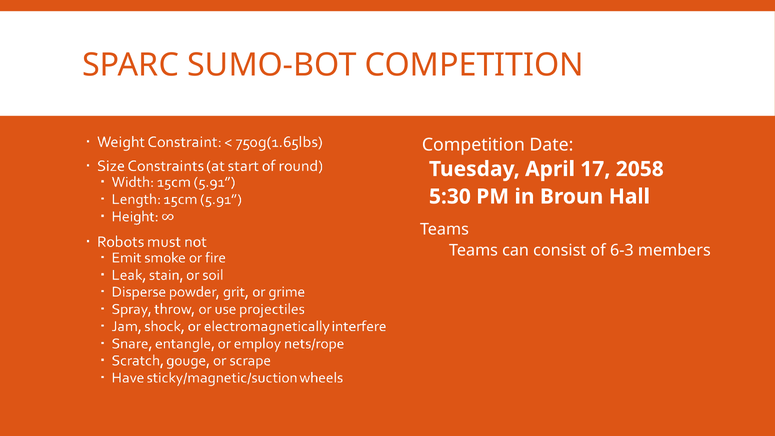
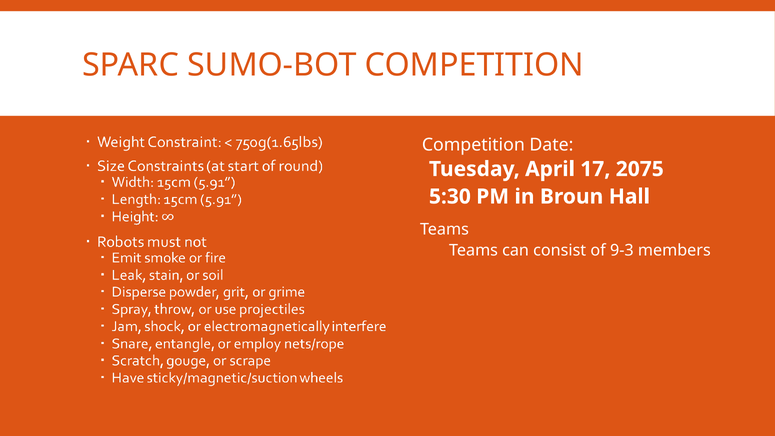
2058: 2058 -> 2075 (640, 169)
6-3: 6-3 -> 9-3 (622, 250)
